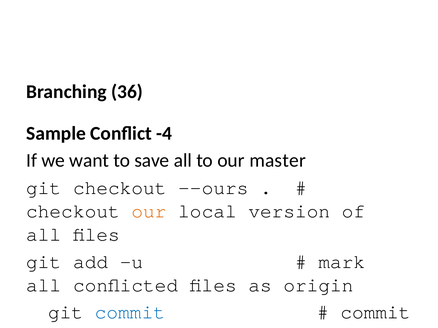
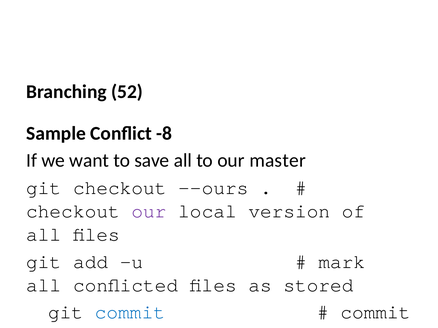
36: 36 -> 52 (127, 92)
-4: -4 -> -8 (164, 133)
our colour: orange -> purple (149, 211)
origin: origin -> stored (319, 285)
